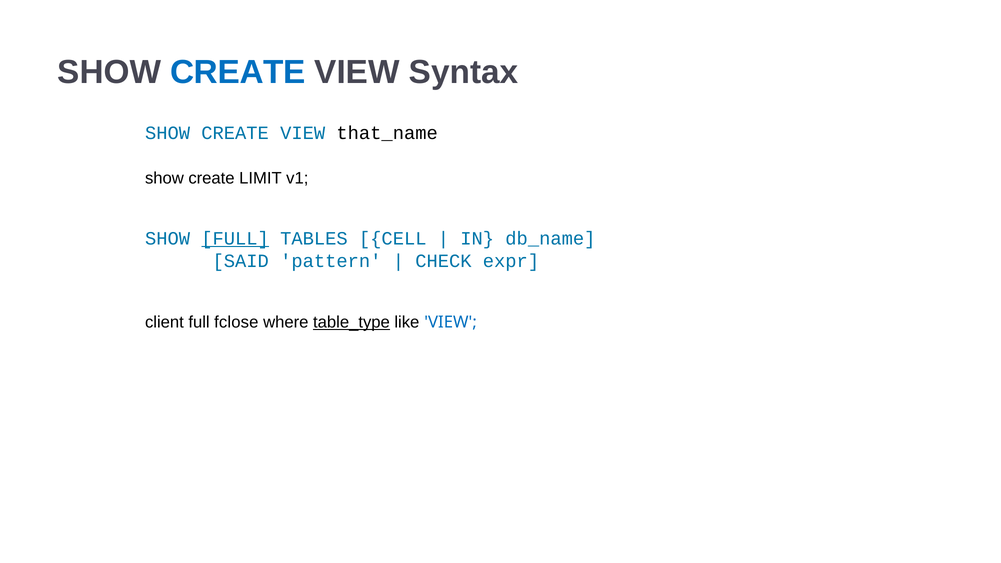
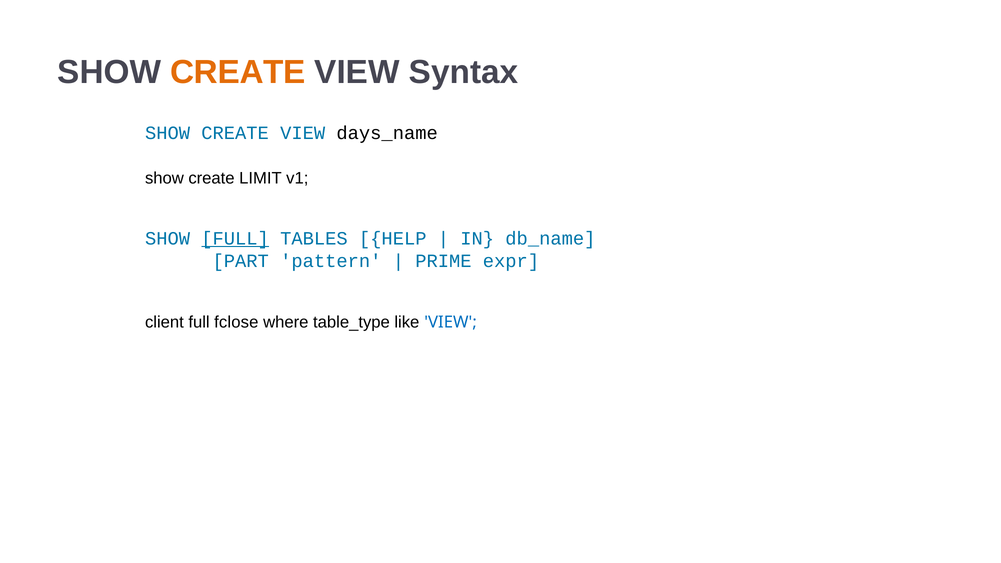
CREATE colour: blue -> orange (238, 72)
that_name: that_name -> days_name (387, 133)
CELL: CELL -> HELP (393, 238)
SAID: SAID -> PART (241, 261)
CHECK: CHECK -> PRIME (443, 261)
table_type underline: present -> none (351, 322)
